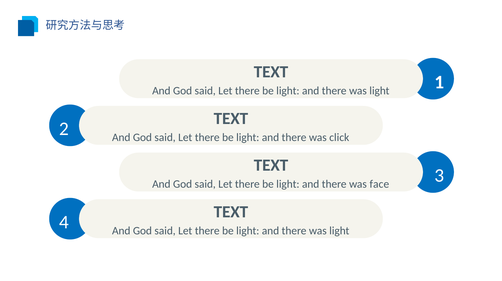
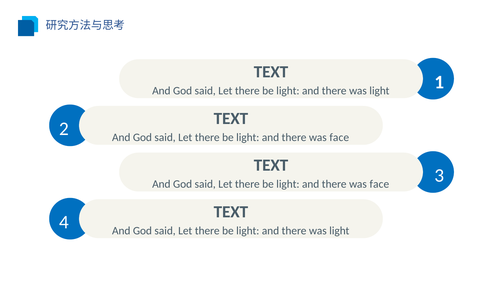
click: click -> face (339, 137)
